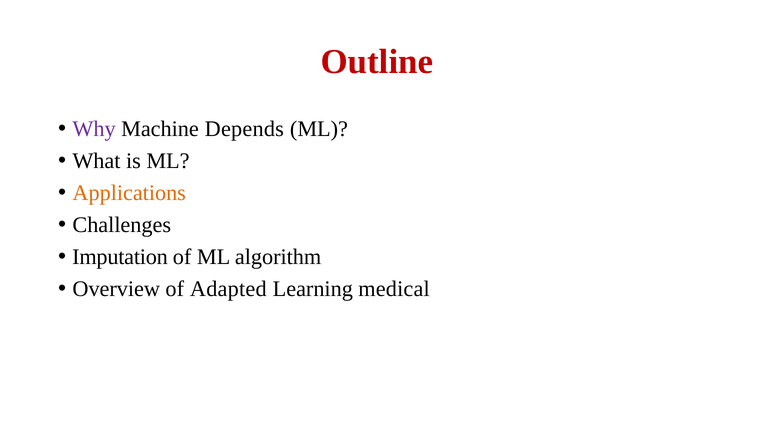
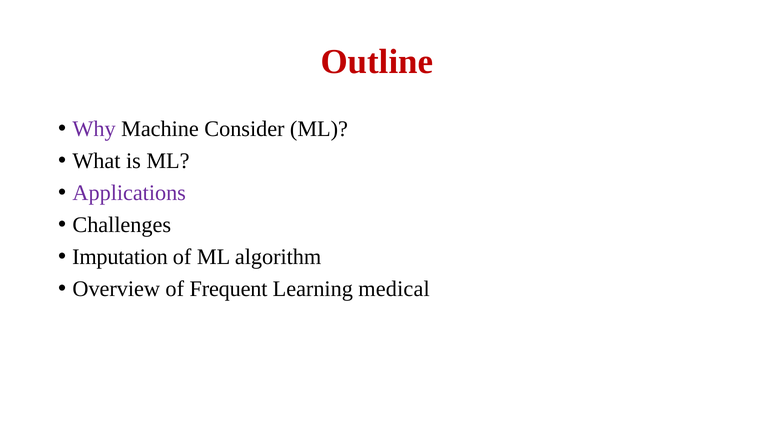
Depends: Depends -> Consider (244, 129)
Applications colour: orange -> purple (129, 193)
Adapted: Adapted -> Frequent (229, 289)
